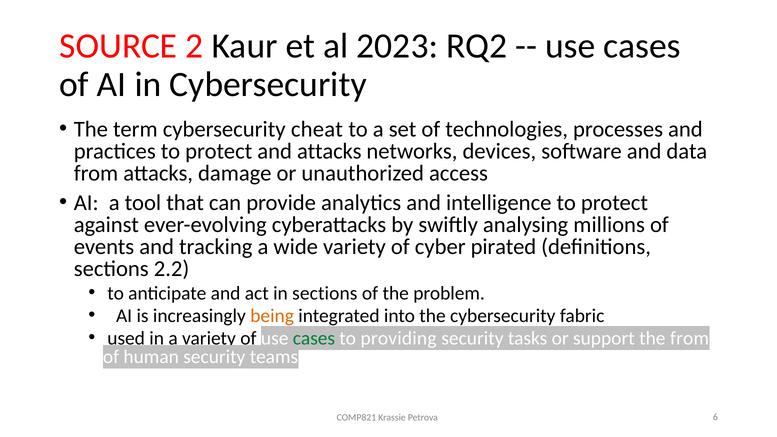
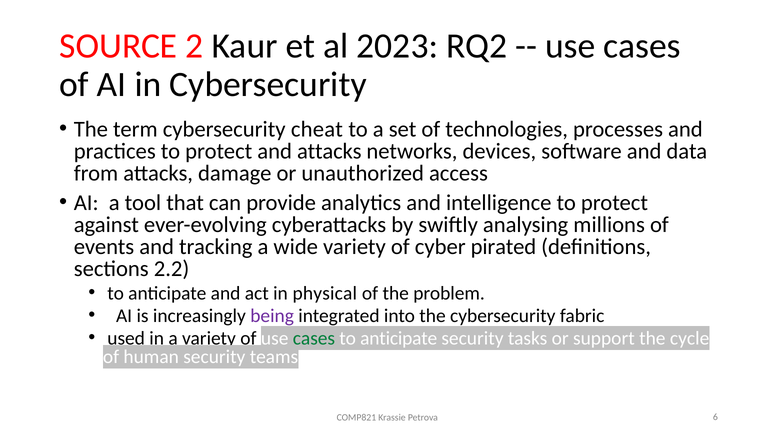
in sections: sections -> physical (325, 293)
being colour: orange -> purple (272, 316)
providing: providing -> anticipate (399, 338)
the from: from -> cycle (690, 338)
